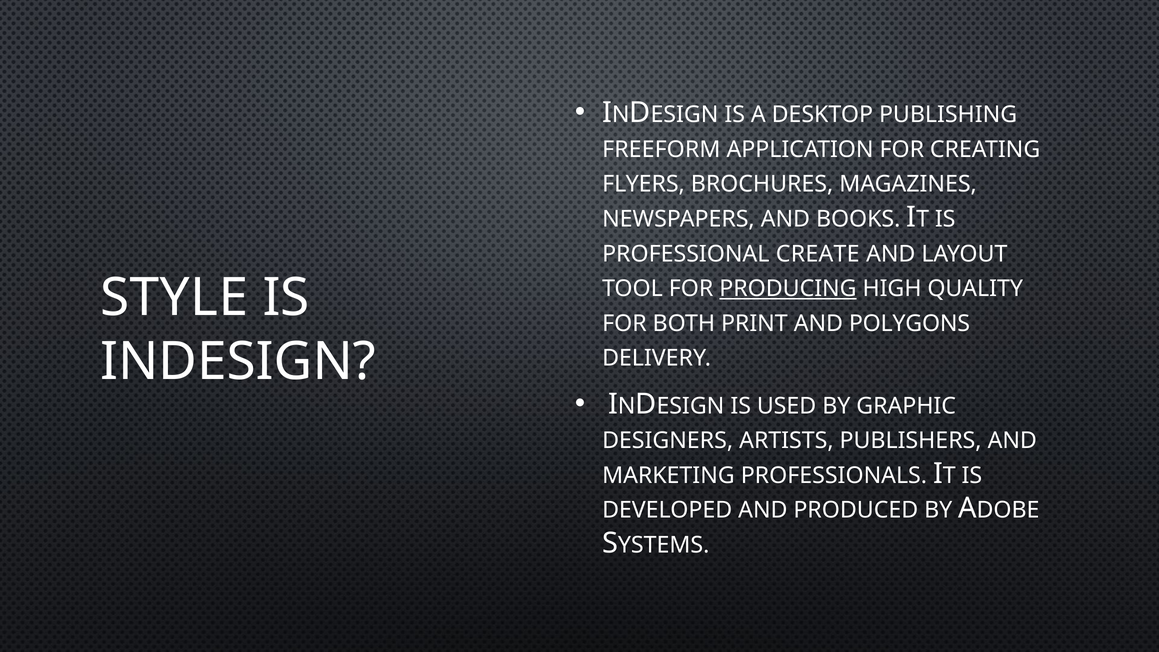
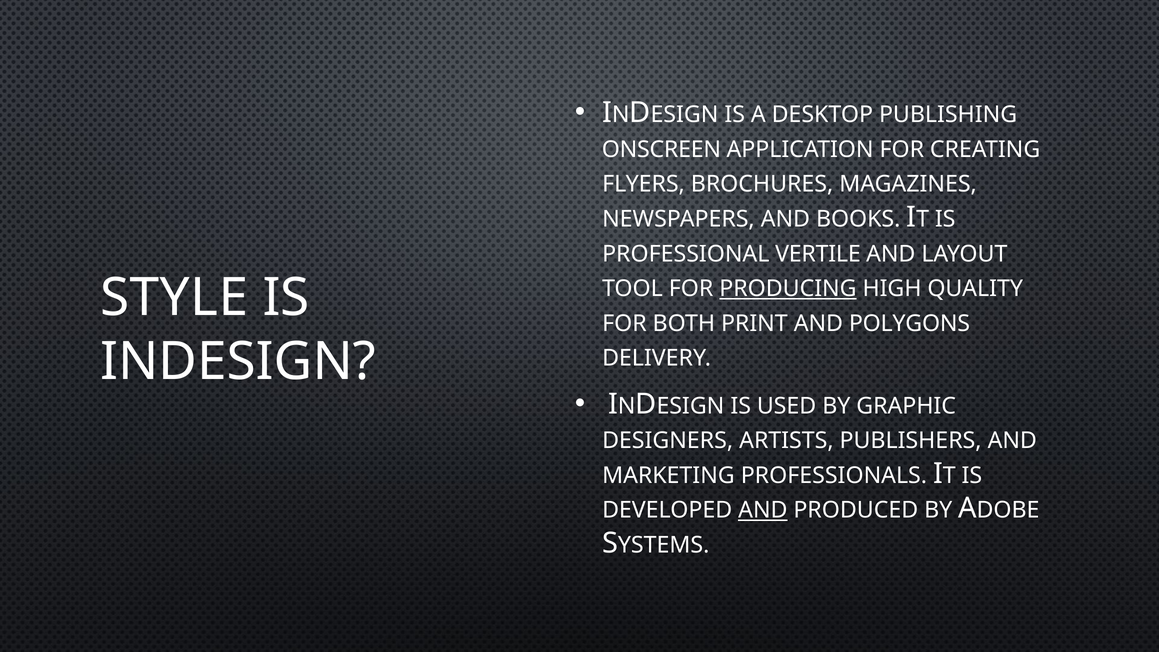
FREEFORM: FREEFORM -> ONSCREEN (661, 150)
CREATE: CREATE -> VERTILE (818, 254)
AND underline: none -> present (763, 510)
